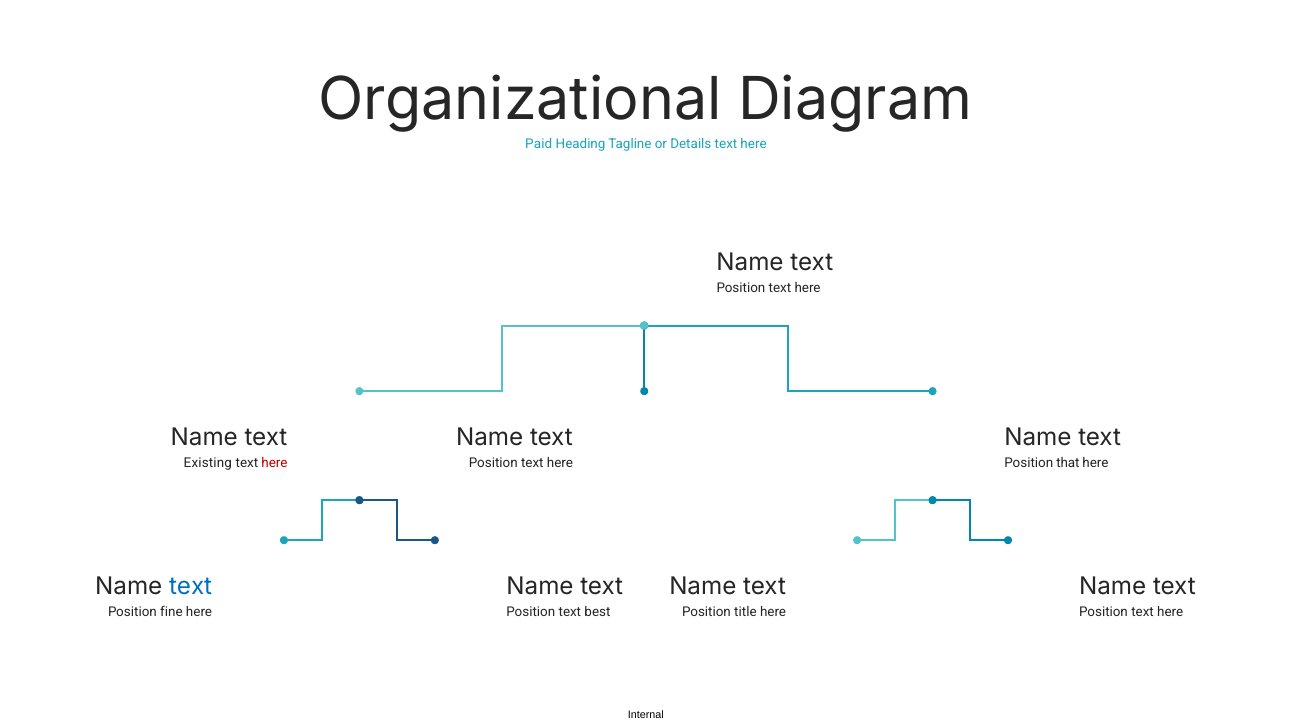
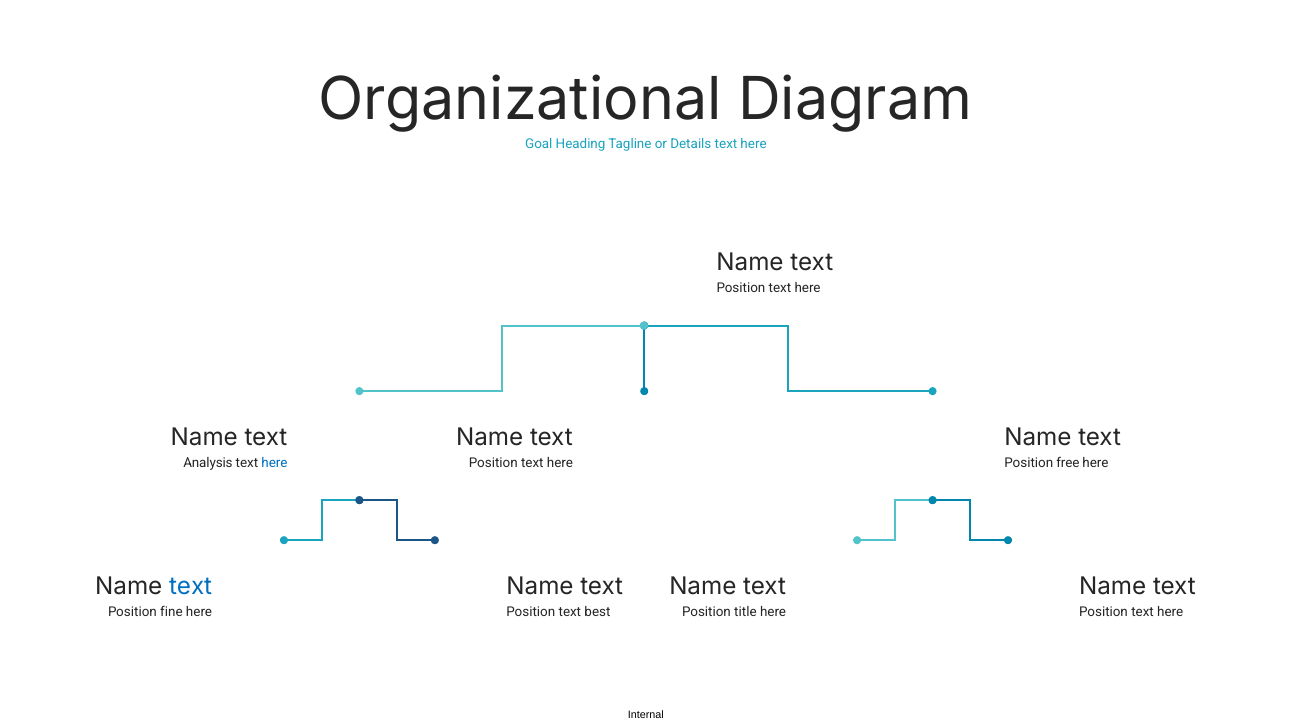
Paid: Paid -> Goal (539, 144)
Existing: Existing -> Analysis (208, 463)
here colour: red -> blue (275, 463)
that: that -> free (1068, 463)
